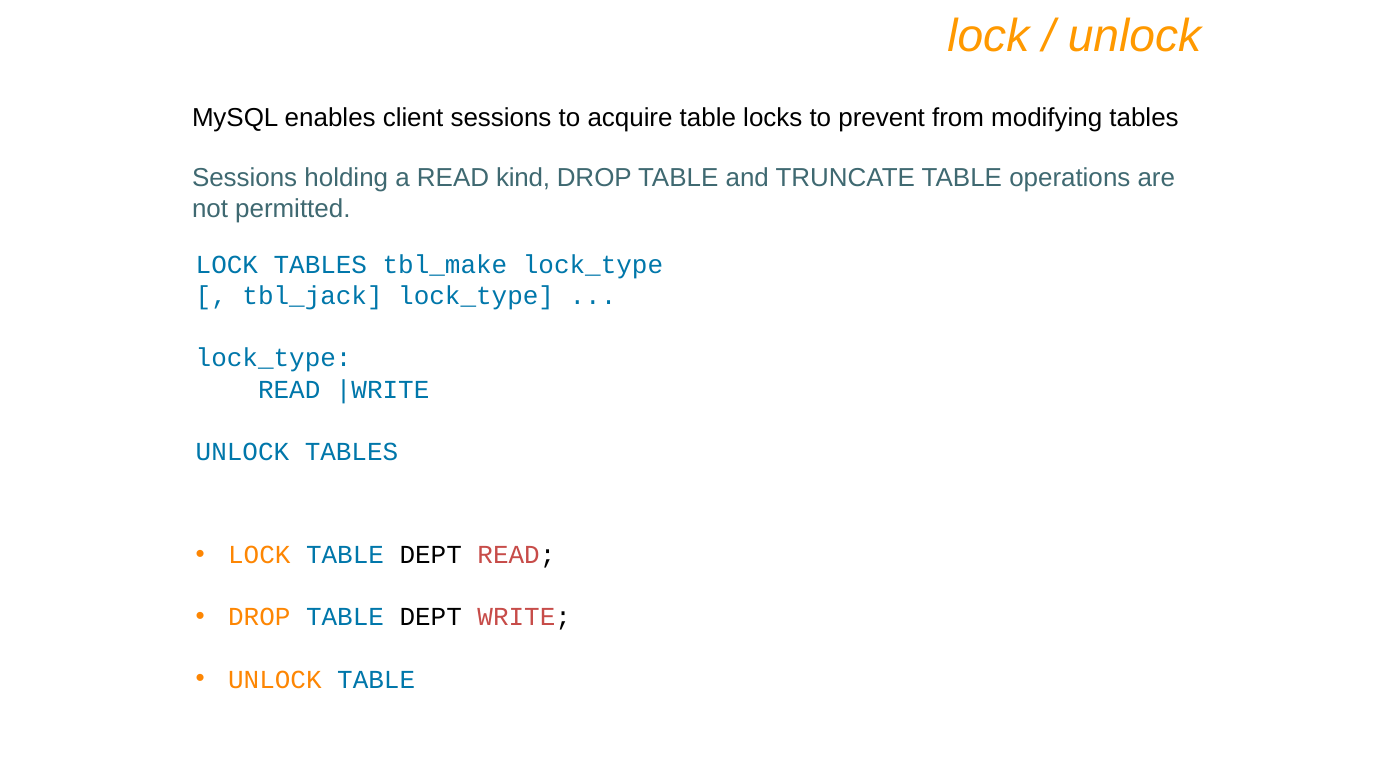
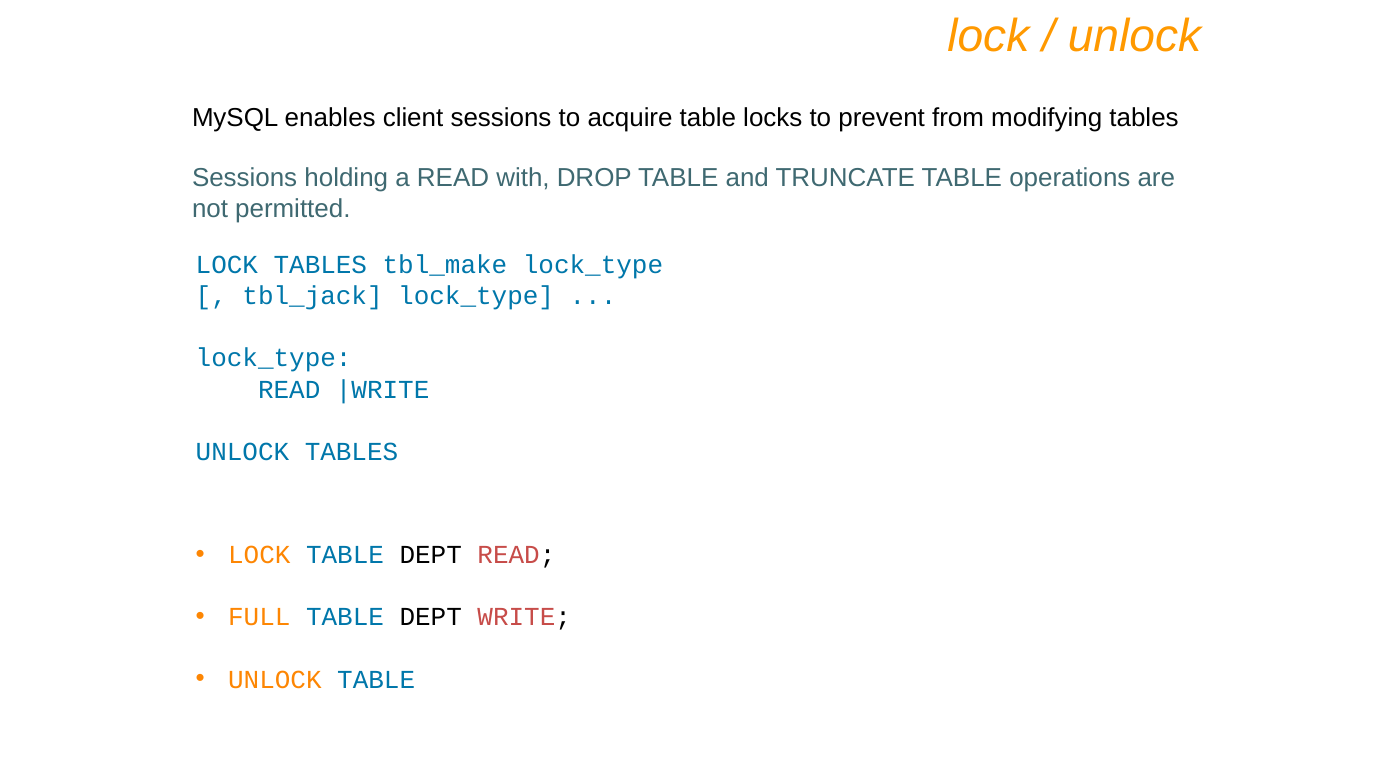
kind: kind -> with (523, 178)
DROP: DROP -> FULL (259, 617)
